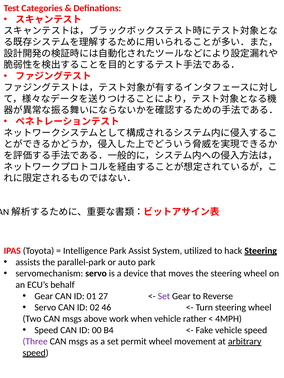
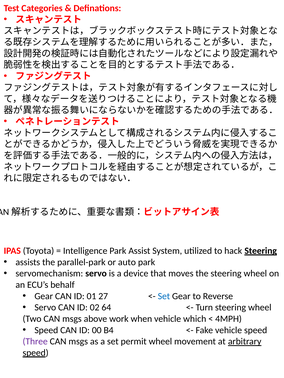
Set colour: purple -> blue (164, 297)
46: 46 -> 64 (106, 308)
rather: rather -> which (195, 319)
